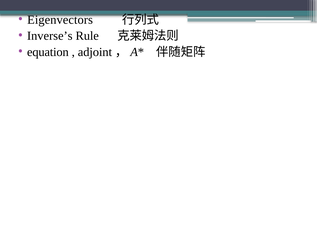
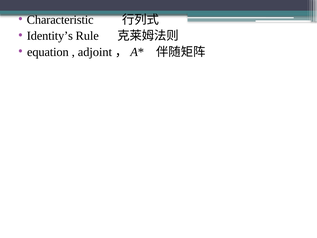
Eigenvectors: Eigenvectors -> Characteristic (60, 20)
Inverse’s: Inverse’s -> Identity’s (50, 36)
